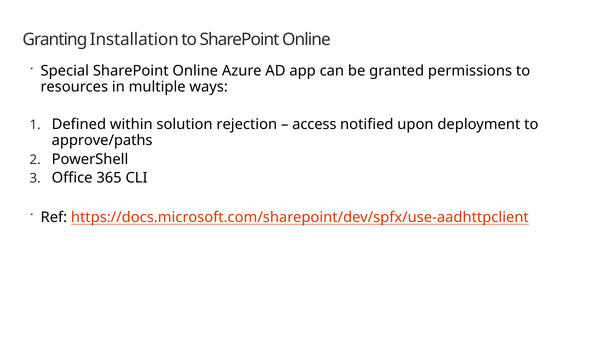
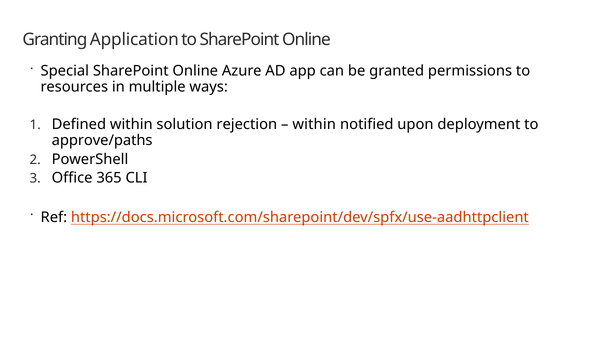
Installation: Installation -> Application (134, 40)
access: access -> within (314, 125)
